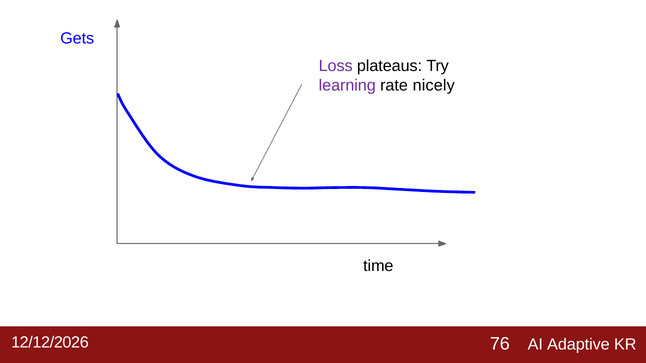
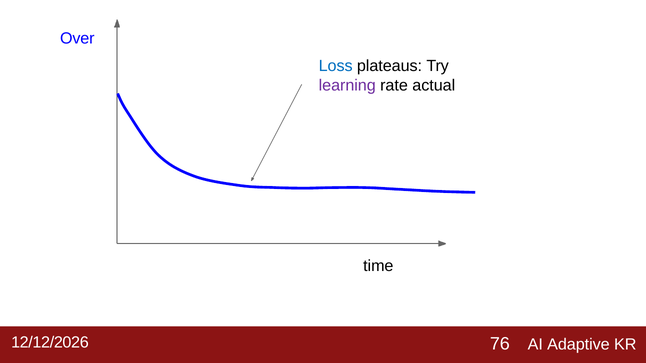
Gets: Gets -> Over (77, 38)
Loss colour: purple -> blue (336, 66)
nicely: nicely -> actual (434, 85)
